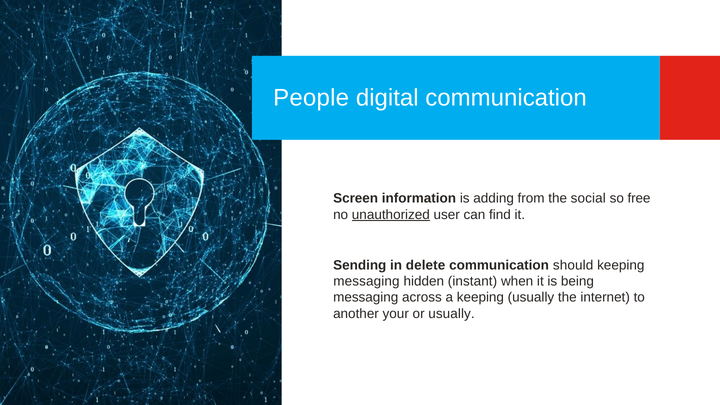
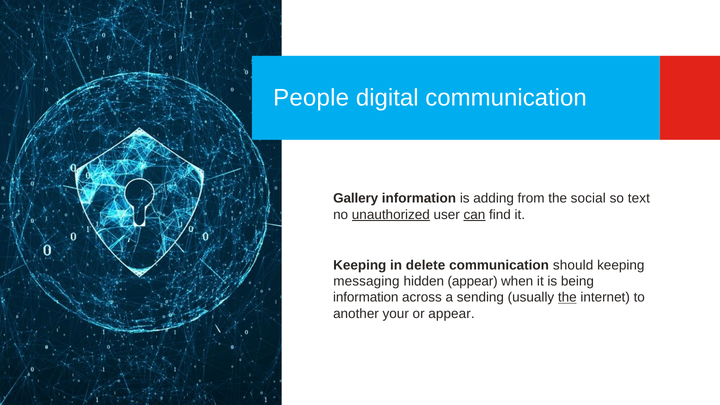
Screen: Screen -> Gallery (356, 199)
free: free -> text (639, 199)
can underline: none -> present (474, 215)
Sending: Sending -> Keeping (360, 265)
hidden instant: instant -> appear (473, 281)
messaging: messaging -> information (366, 297)
a keeping: keeping -> sending (480, 297)
the underline: none -> present (567, 297)
or usually: usually -> appear (451, 314)
